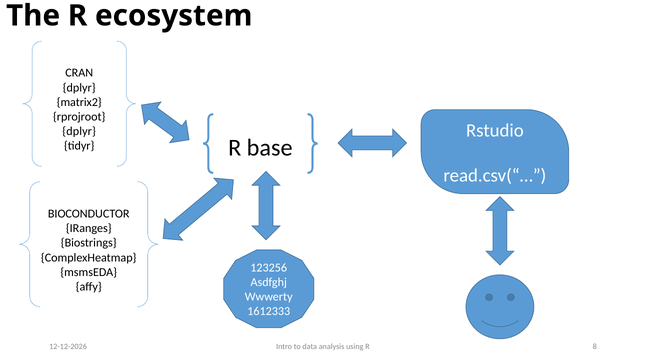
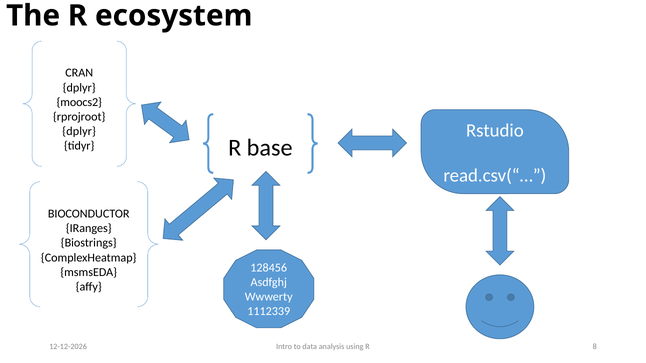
matrix2: matrix2 -> moocs2 (79, 102)
123256: 123256 -> 128456 (269, 268)
1612333: 1612333 -> 1112339 (269, 312)
